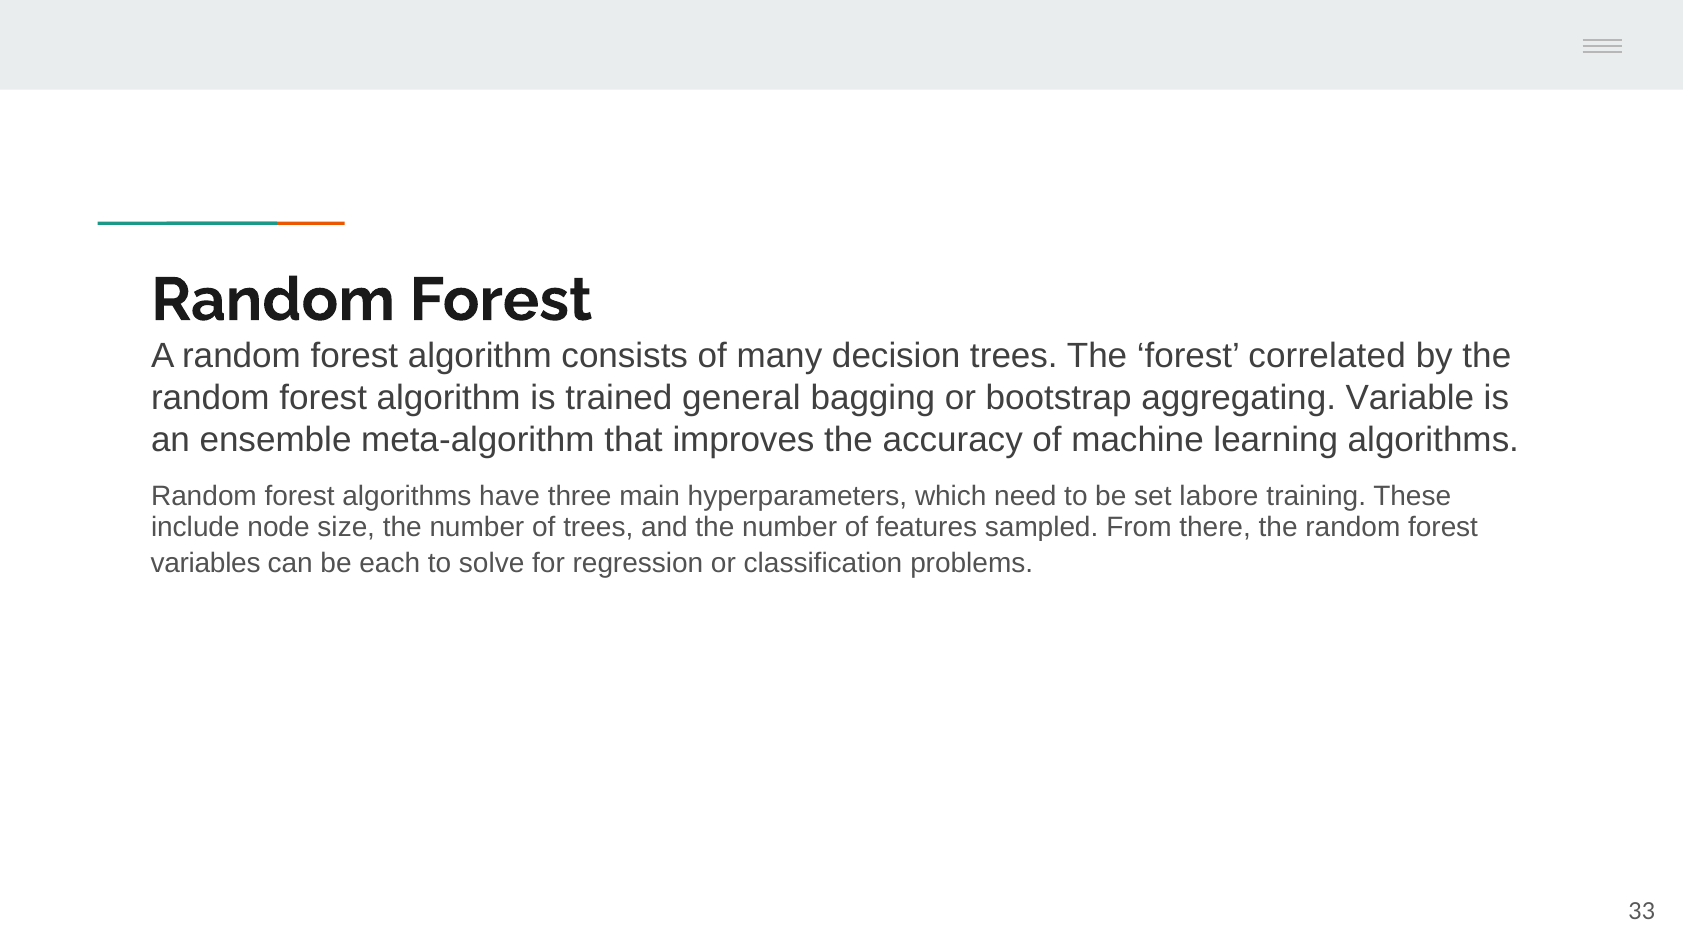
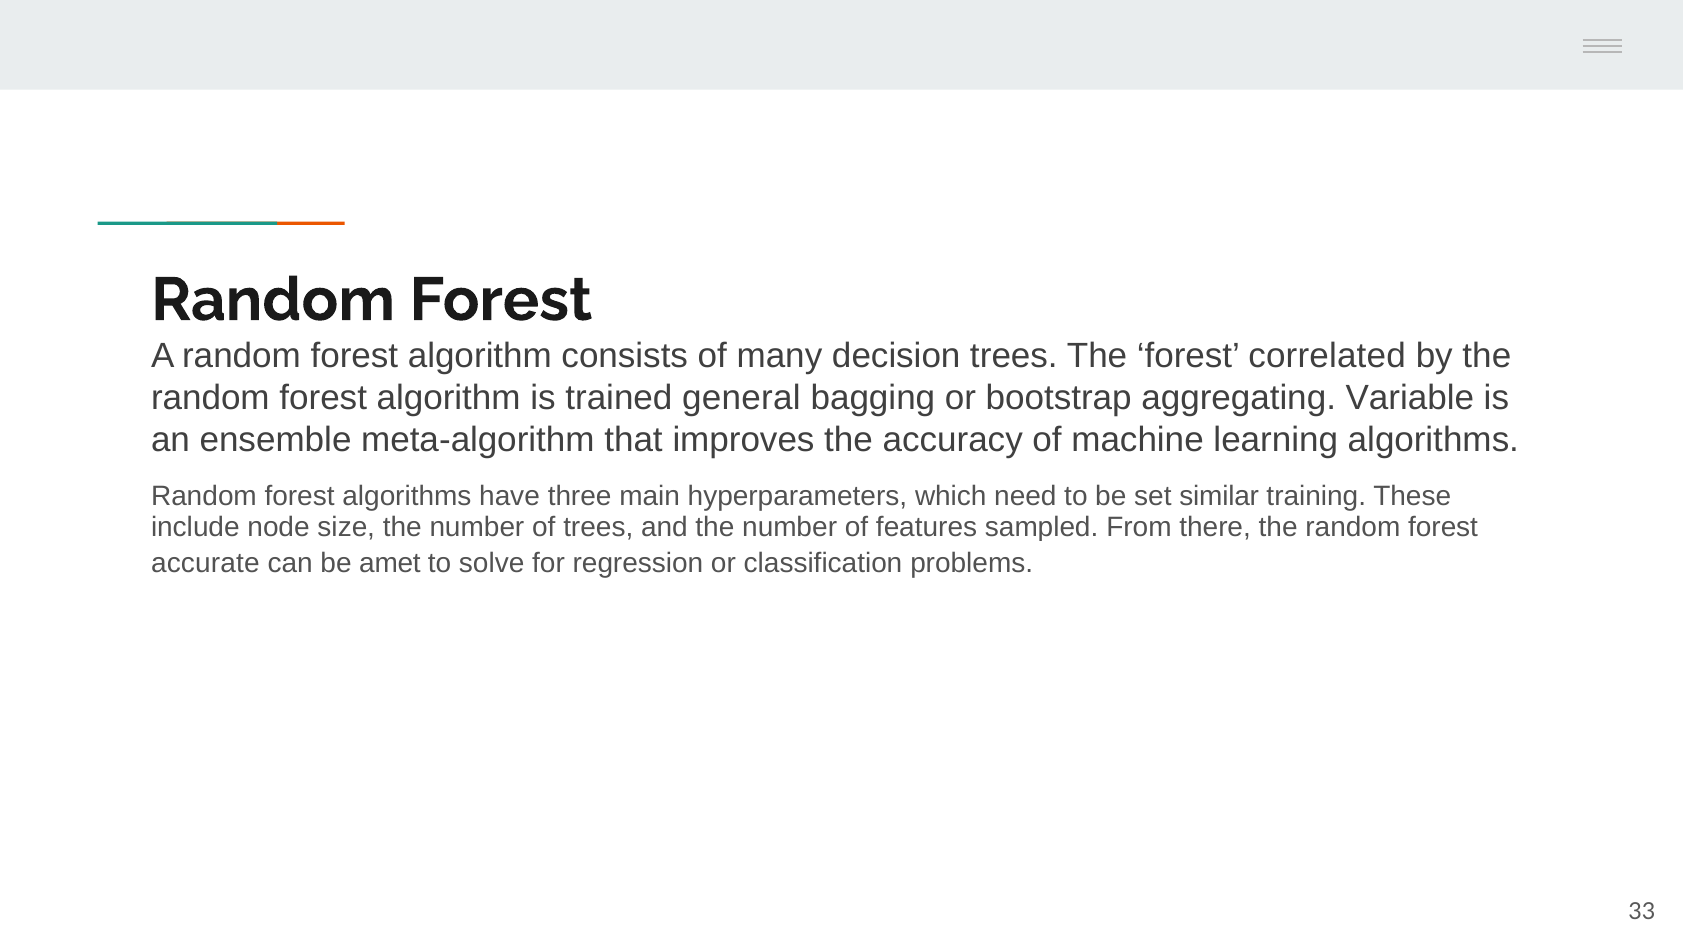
labore: labore -> similar (1219, 497)
variables: variables -> accurate (205, 564)
each: each -> amet (390, 564)
